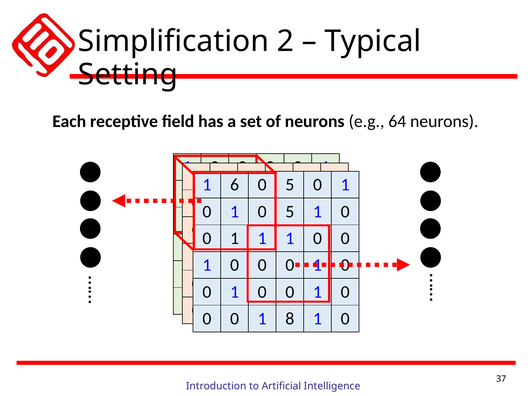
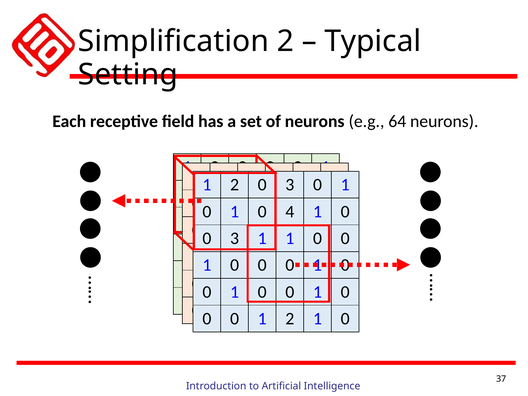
6: 6 -> 2 (235, 185)
5: 5 -> 3 (290, 185)
1 0 5: 5 -> 4 (290, 212)
1: 1 -> 3 (235, 238)
0 0 1 8: 8 -> 2 (290, 319)
